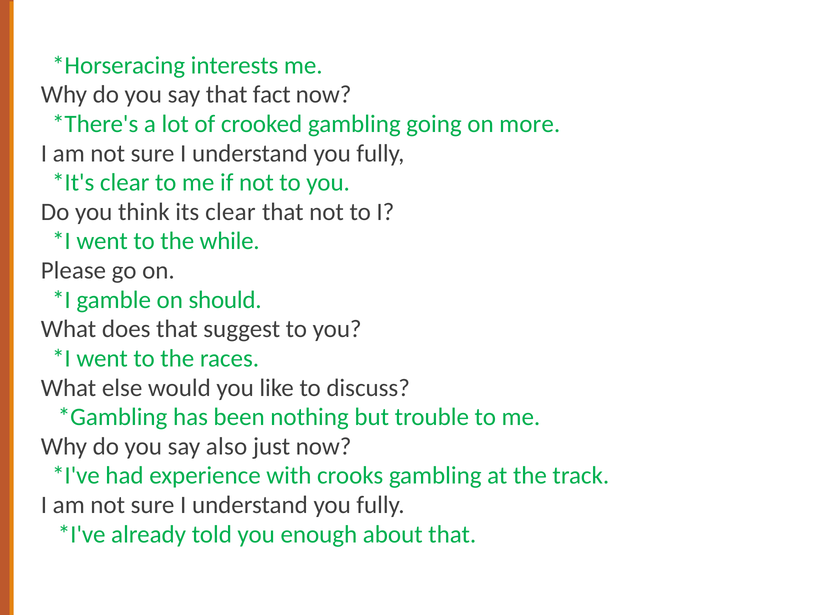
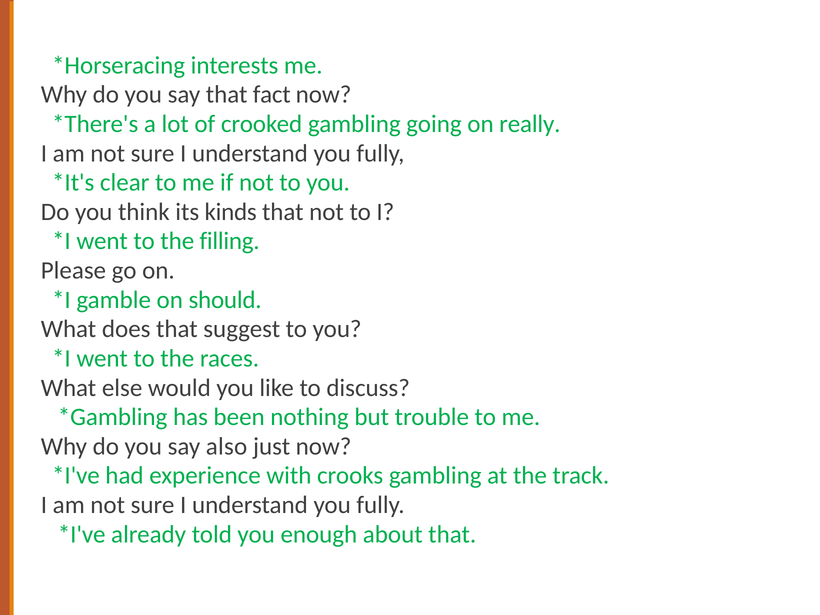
more: more -> really (530, 124)
its clear: clear -> kinds (231, 212)
while: while -> filling (230, 241)
